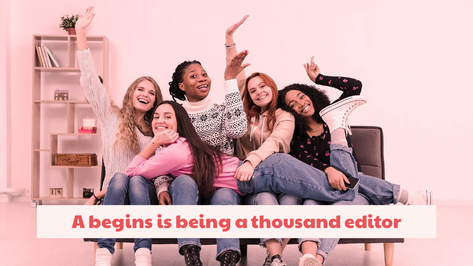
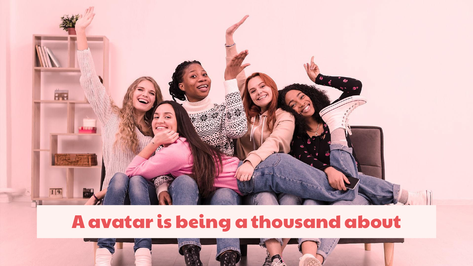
begins: begins -> avatar (121, 222)
editor: editor -> about (373, 222)
